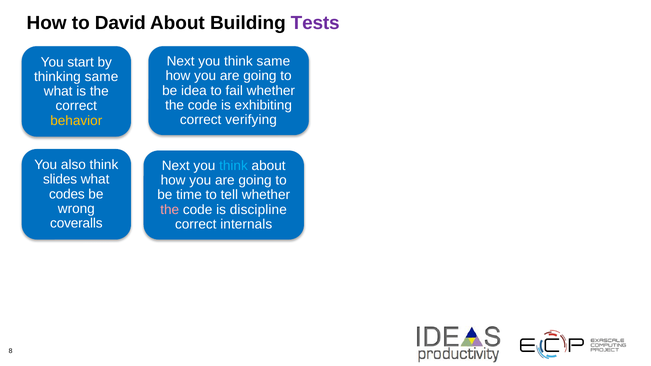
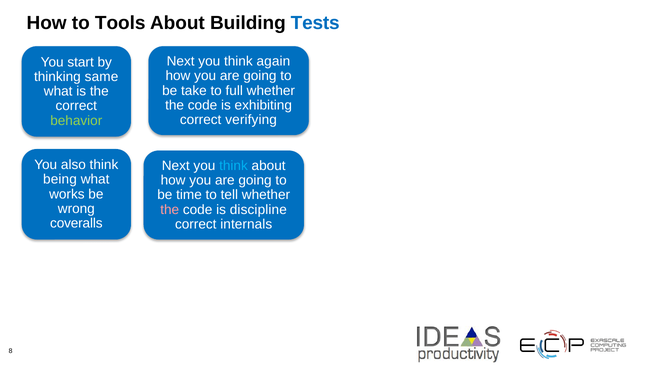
David: David -> Tools (120, 23)
Tests colour: purple -> blue (315, 23)
think same: same -> again (273, 61)
idea: idea -> take (194, 91)
fail: fail -> full (234, 91)
behavior colour: yellow -> light green (76, 121)
slides: slides -> being (60, 180)
codes: codes -> works (67, 194)
